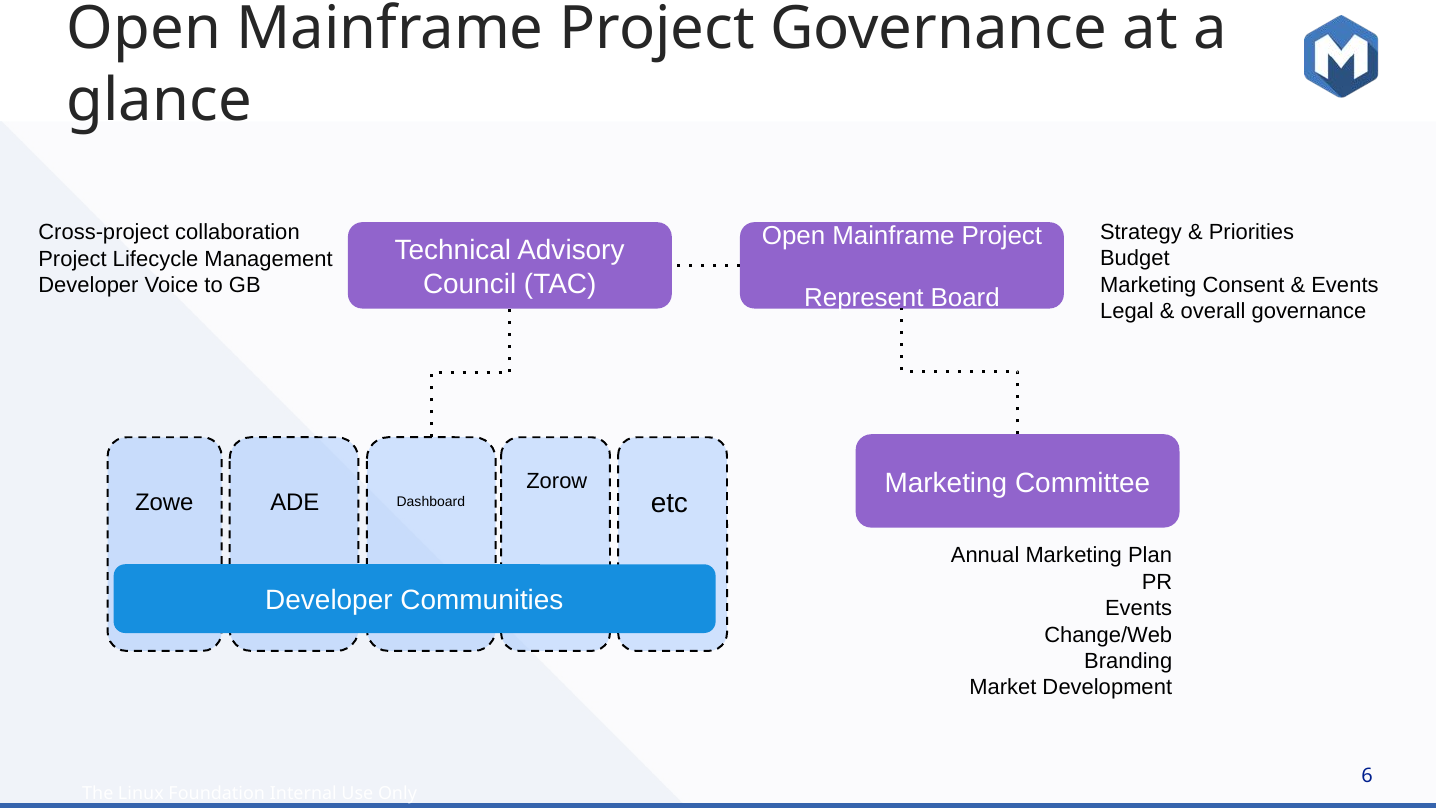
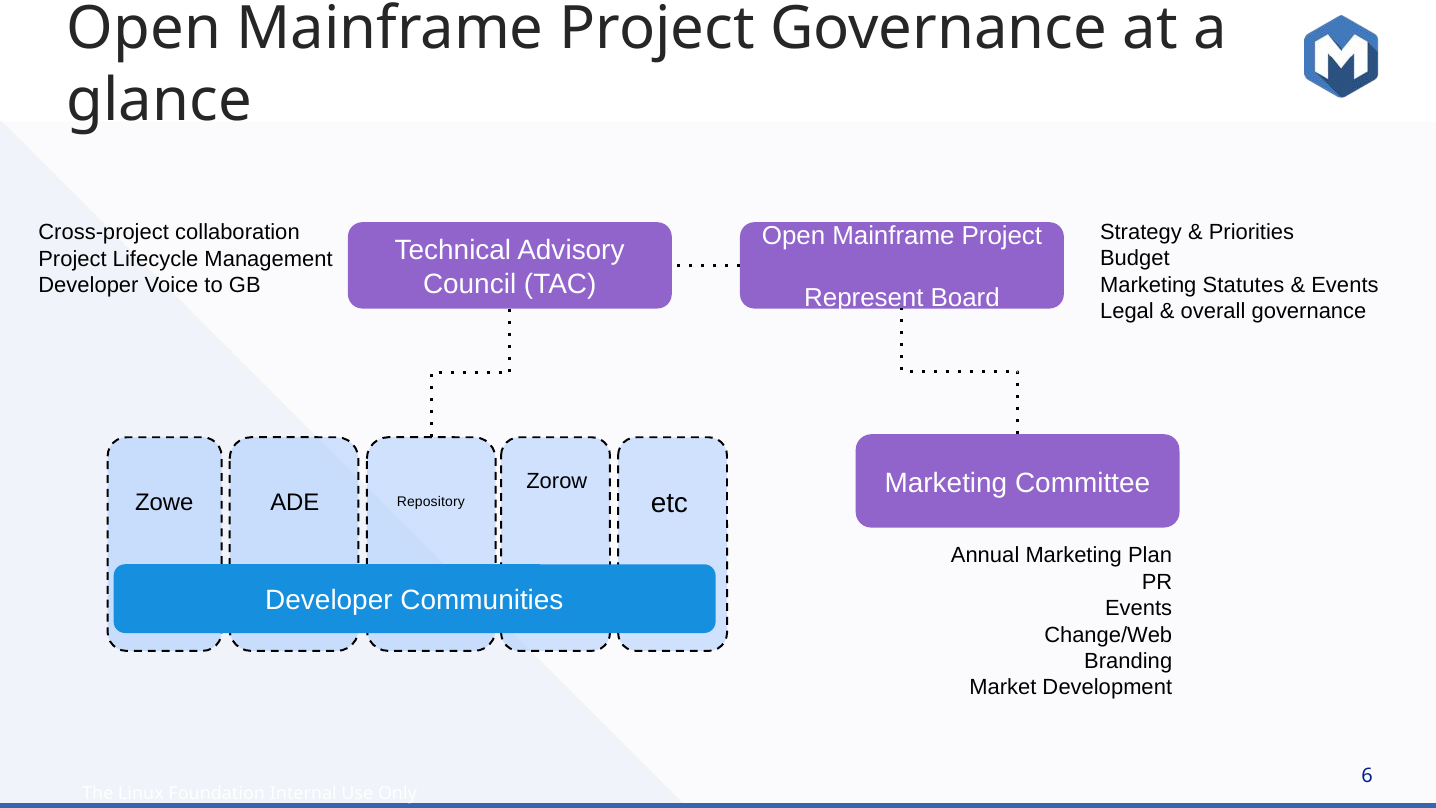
Consent: Consent -> Statutes (1243, 285)
Dashboard: Dashboard -> Repository (431, 502)
